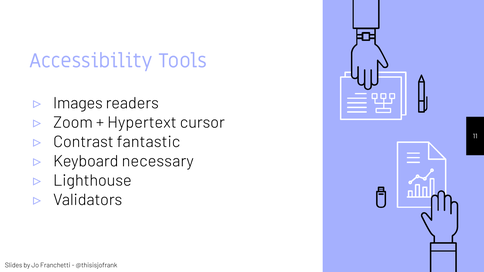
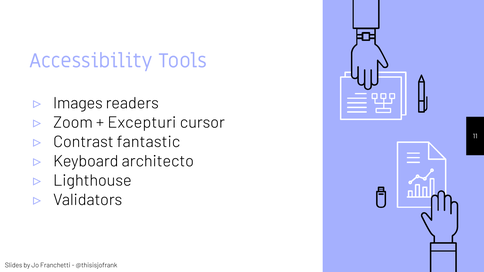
Hypertext: Hypertext -> Excepturi (142, 123)
necessary: necessary -> architecto (158, 161)
